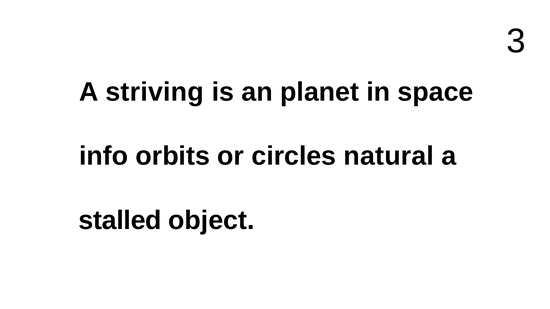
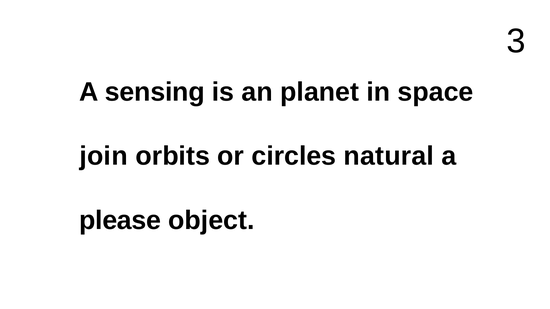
striving: striving -> sensing (155, 92)
info: info -> join (104, 156)
stalled: stalled -> please (120, 221)
